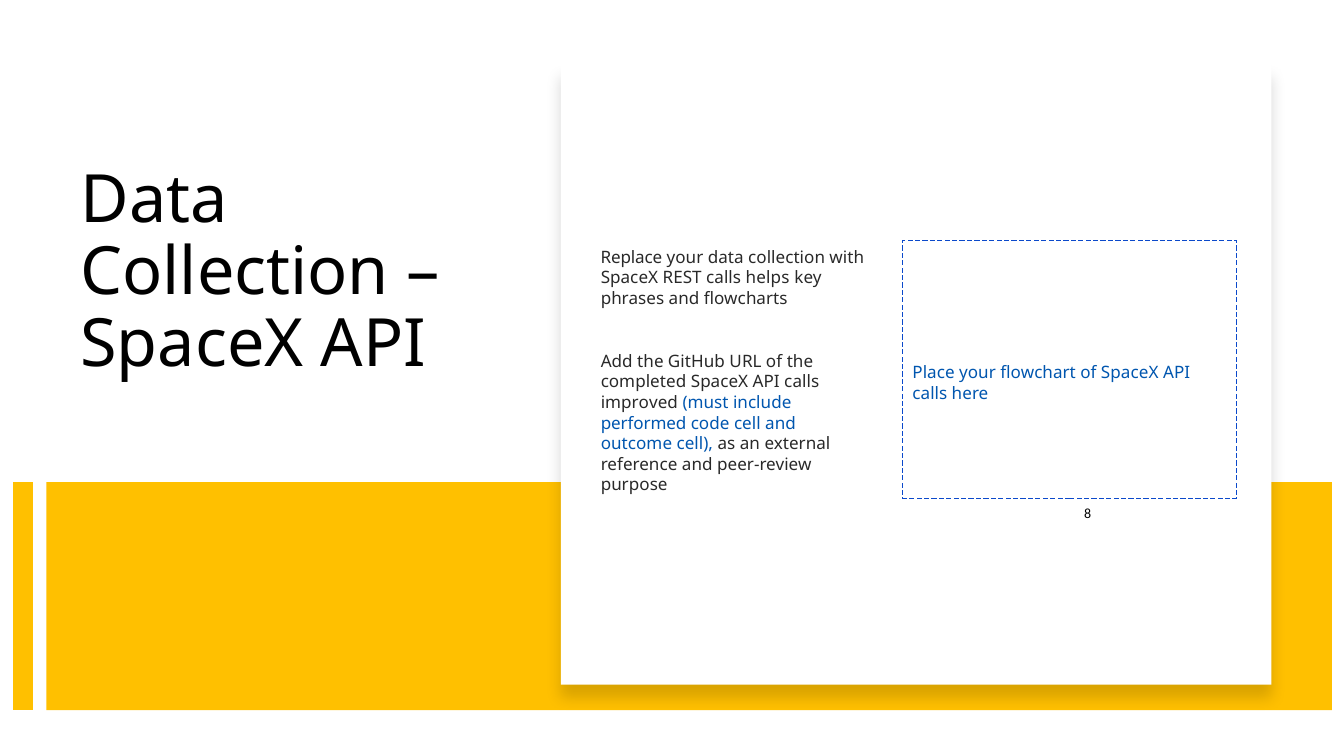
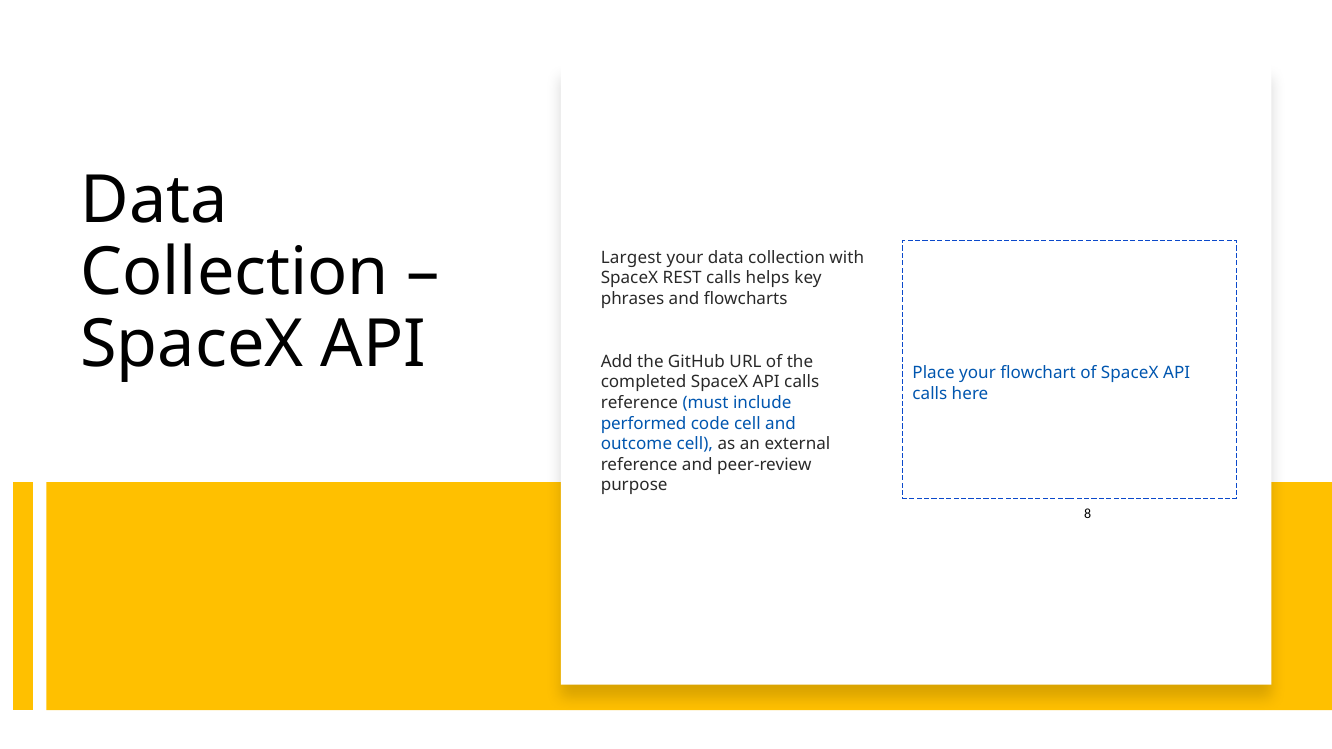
Replace: Replace -> Largest (631, 258)
improved: improved -> reference (639, 403)
